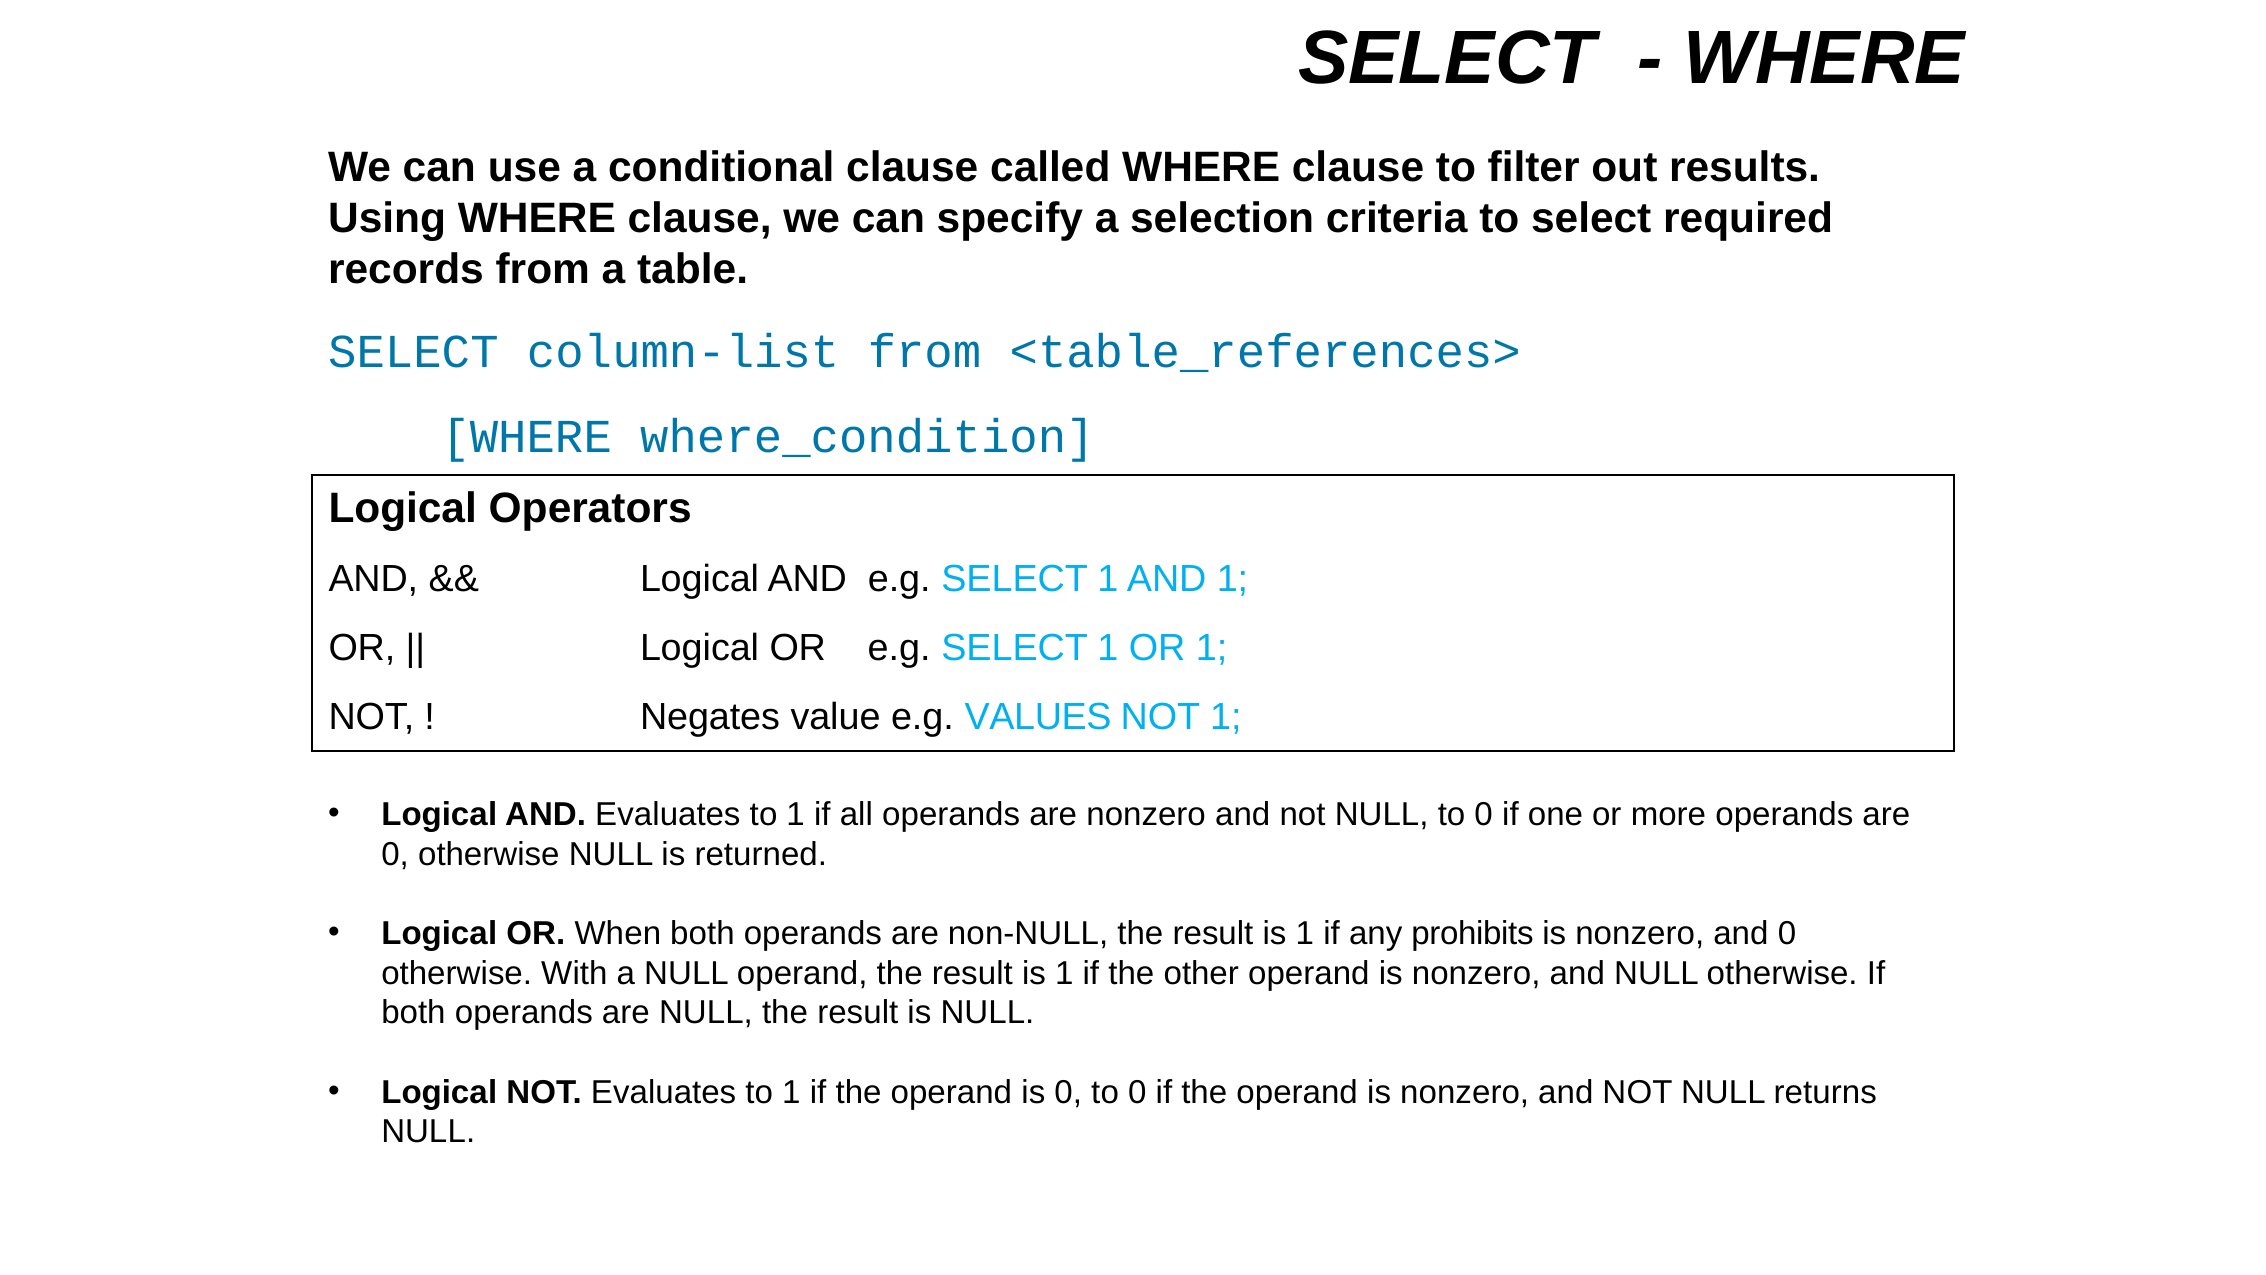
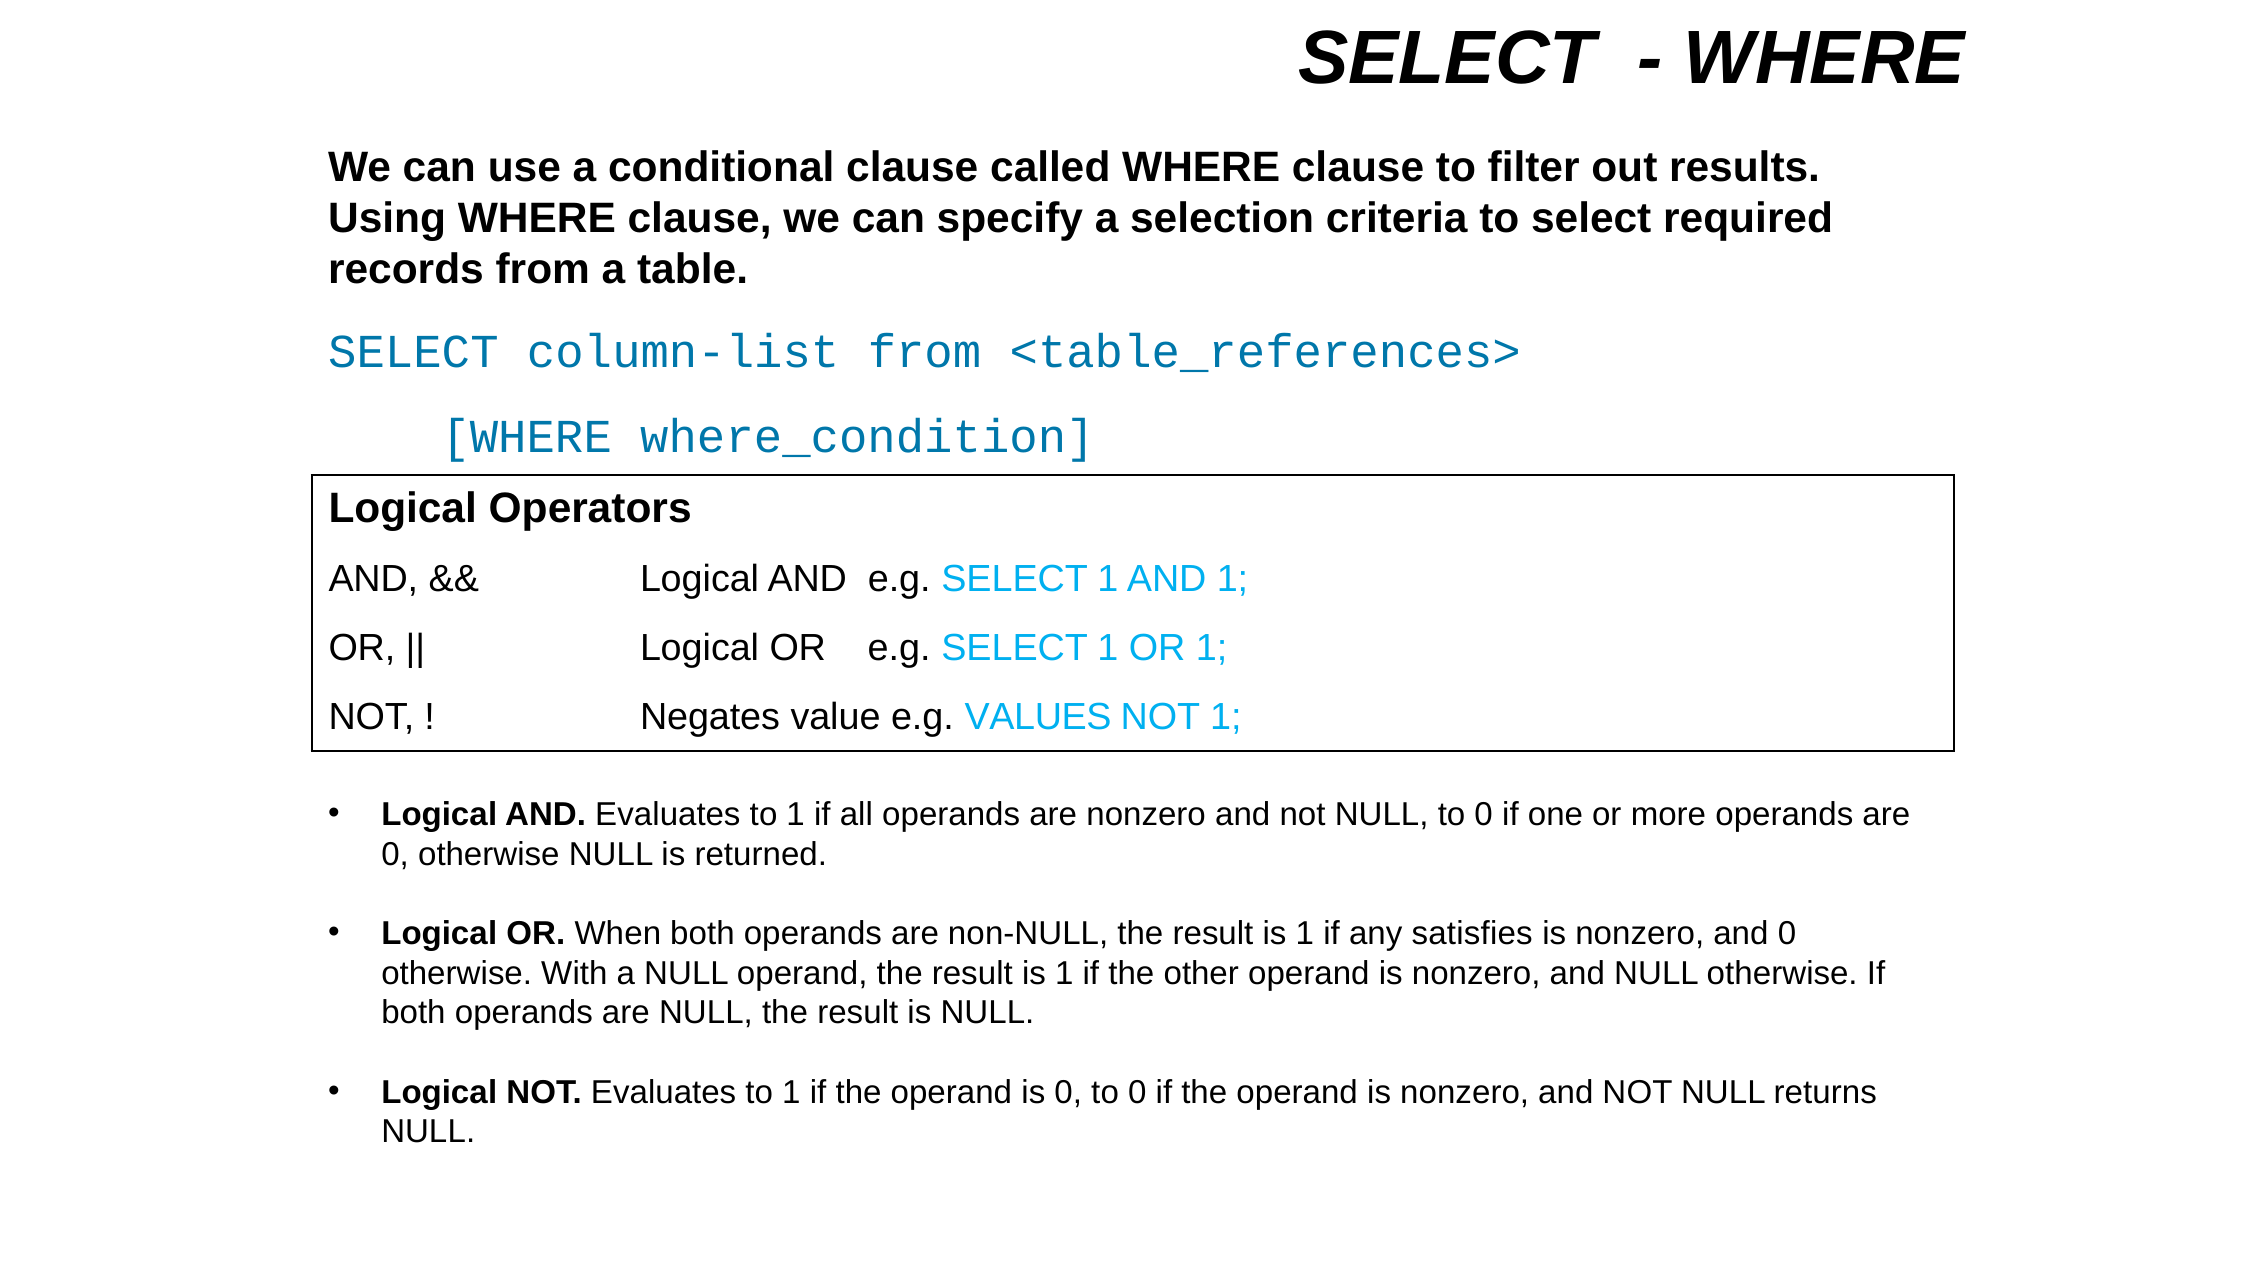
prohibits: prohibits -> satisfies (1472, 933)
